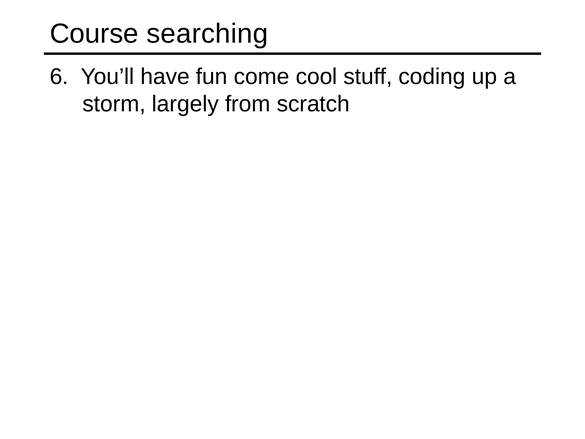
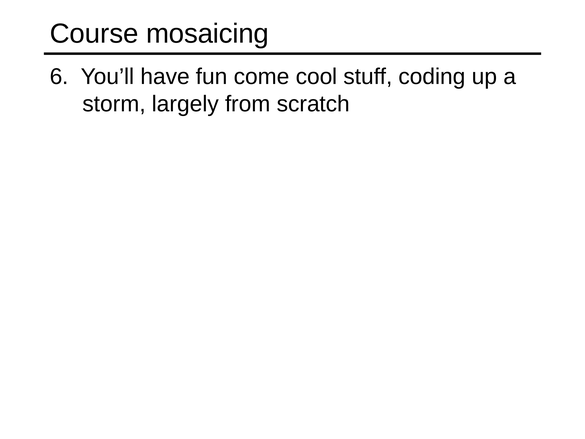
searching: searching -> mosaicing (208, 34)
